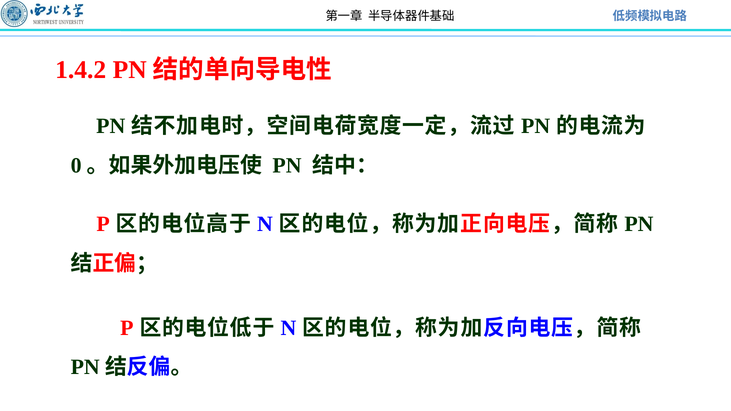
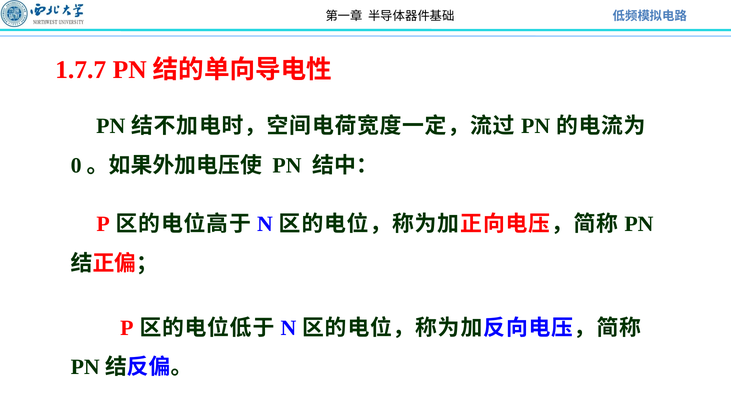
1.4.2: 1.4.2 -> 1.7.7 (81, 70)
